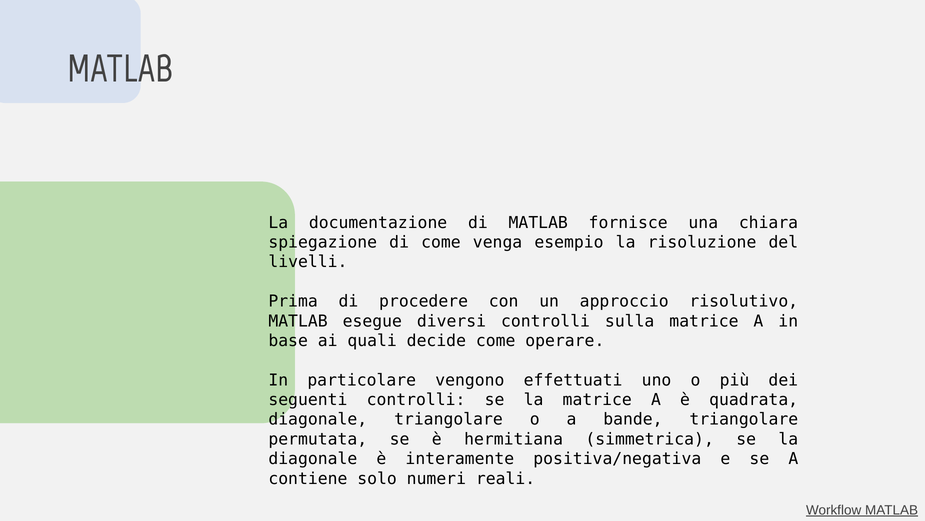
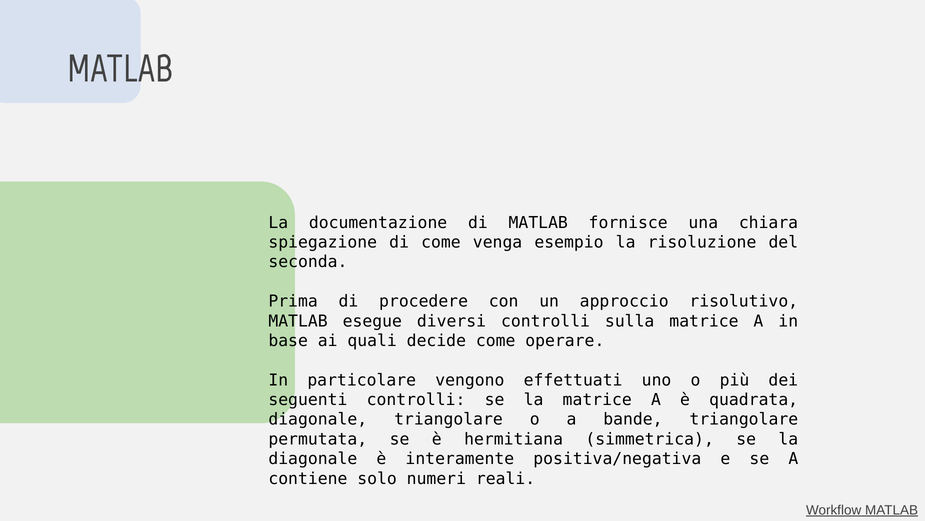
livelli: livelli -> seconda (308, 262)
